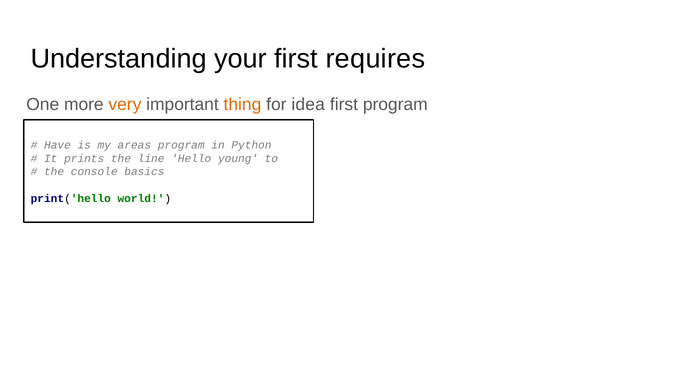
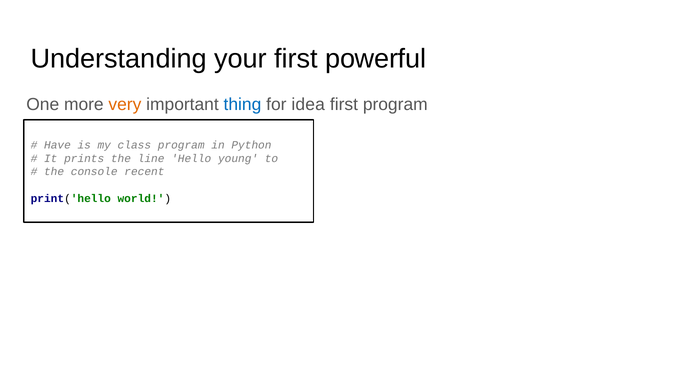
requires: requires -> powerful (376, 59)
thing colour: orange -> blue (242, 105)
areas: areas -> class (134, 145)
basics: basics -> recent (144, 172)
